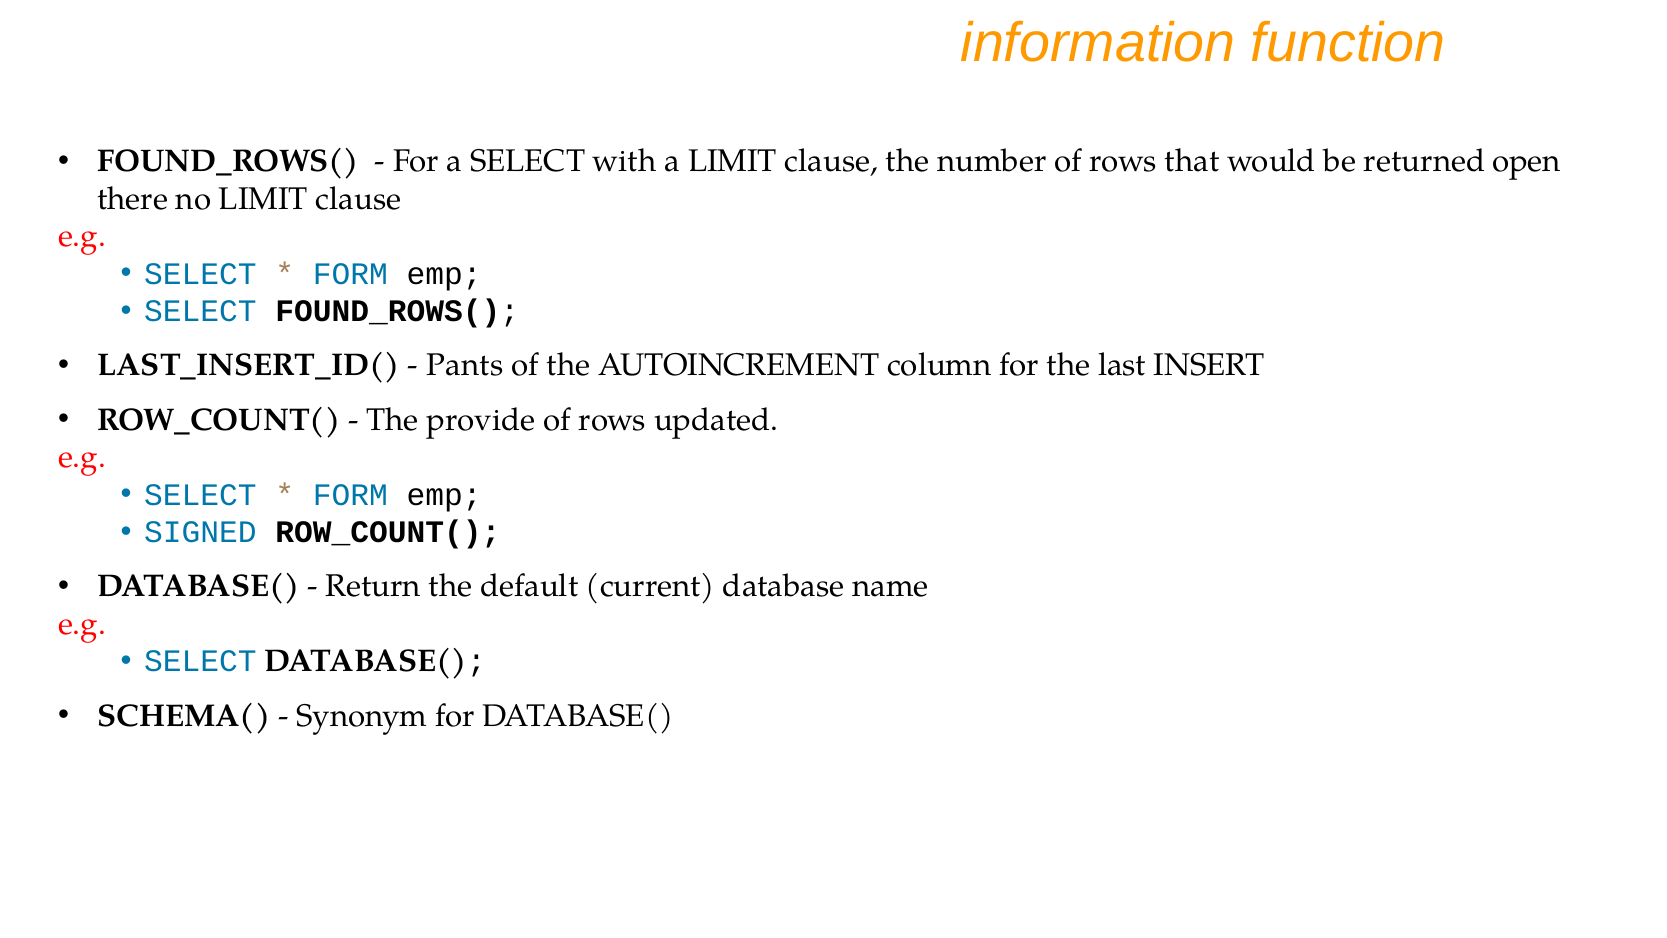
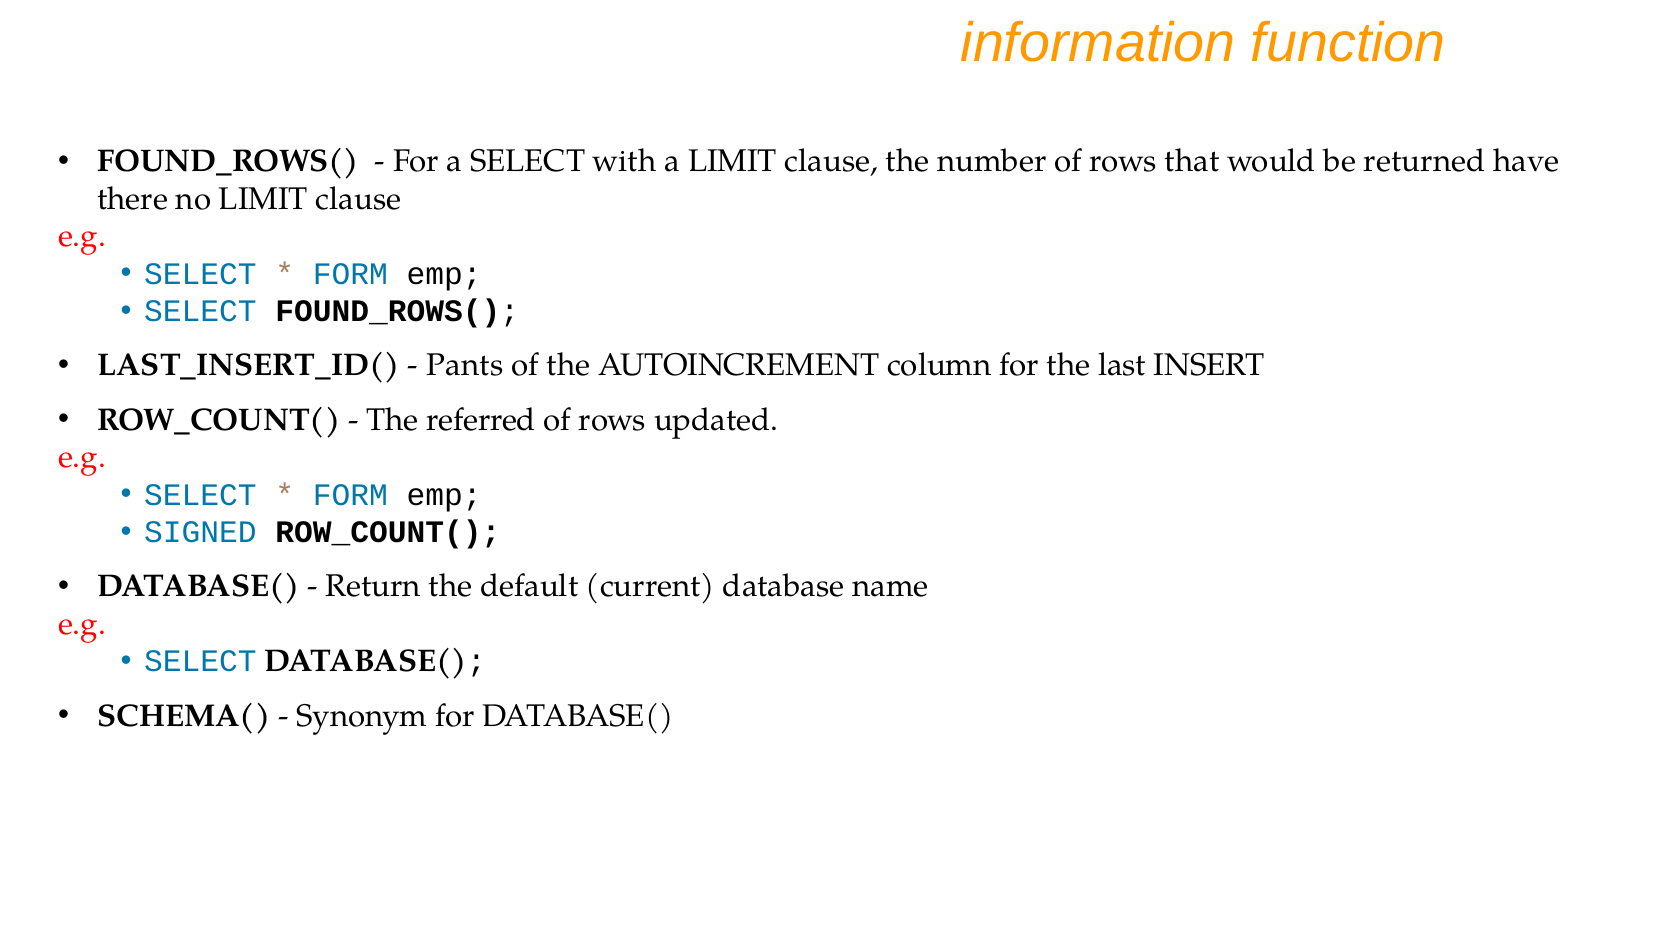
open: open -> have (1526, 161)
provide: provide -> referred (481, 420)
